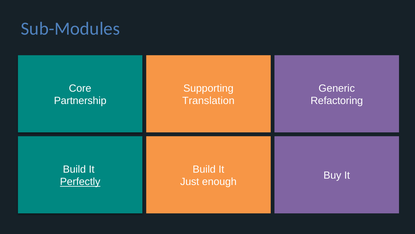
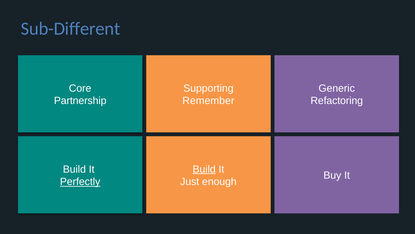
Sub-Modules: Sub-Modules -> Sub-Different (70, 29)
Translation: Translation -> Remember (208, 101)
Build underline: none -> present (204, 169)
